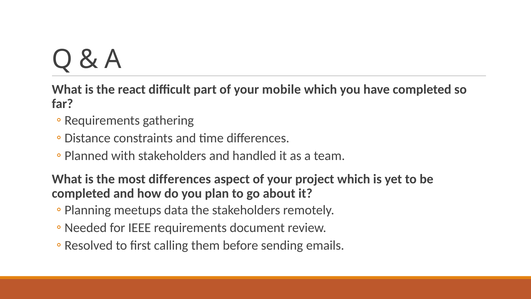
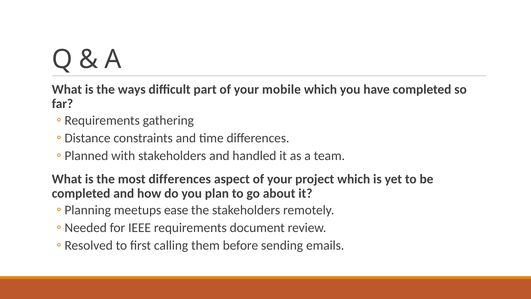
react: react -> ways (132, 89)
data: data -> ease (176, 210)
